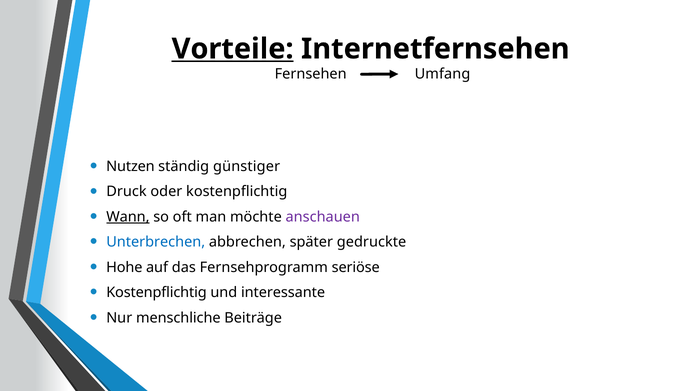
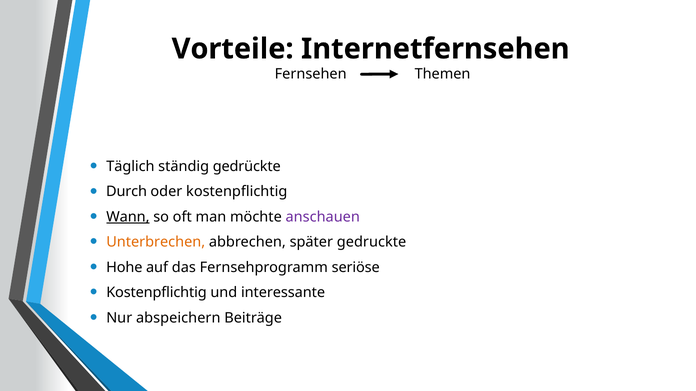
Vorteile underline: present -> none (233, 49)
Umfang: Umfang -> Themen (443, 74)
Nutzen: Nutzen -> Täglich (130, 167)
günstiger: günstiger -> gedrückte (247, 167)
Druck: Druck -> Durch (127, 192)
Unterbrechen colour: blue -> orange (156, 242)
menschliche: menschliche -> abspeichern (178, 318)
